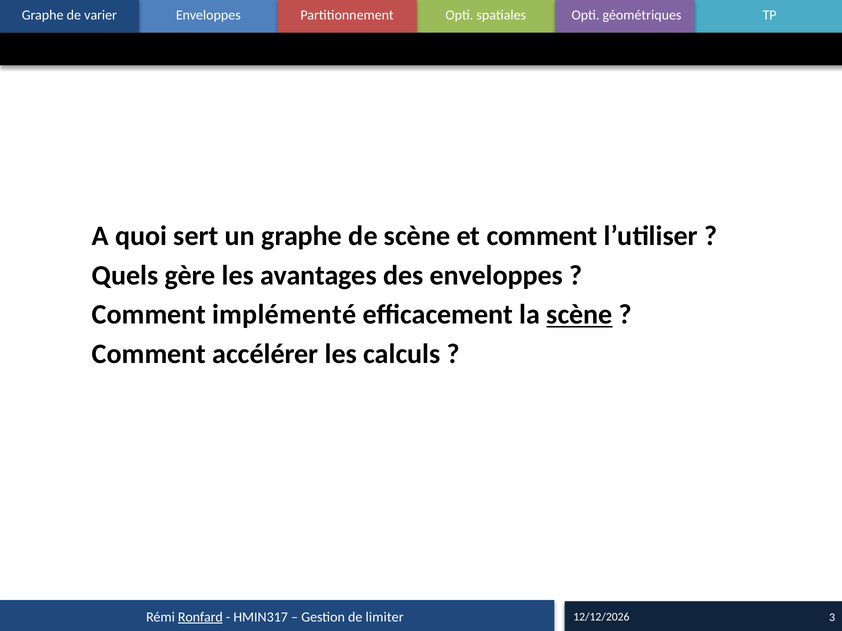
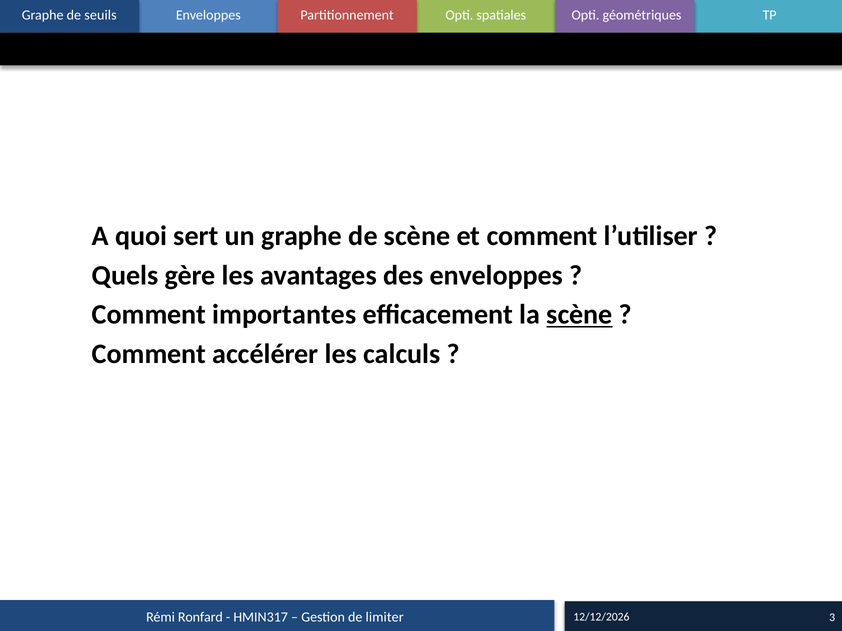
varier: varier -> seuils (100, 15)
implémenté: implémenté -> importantes (284, 315)
Ronfard underline: present -> none (200, 618)
